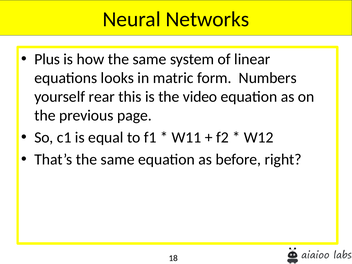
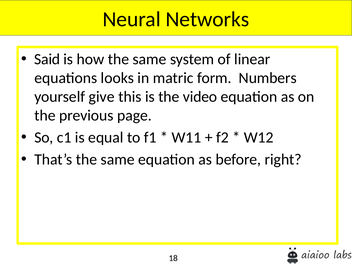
Plus: Plus -> Said (47, 59)
rear: rear -> give (102, 97)
